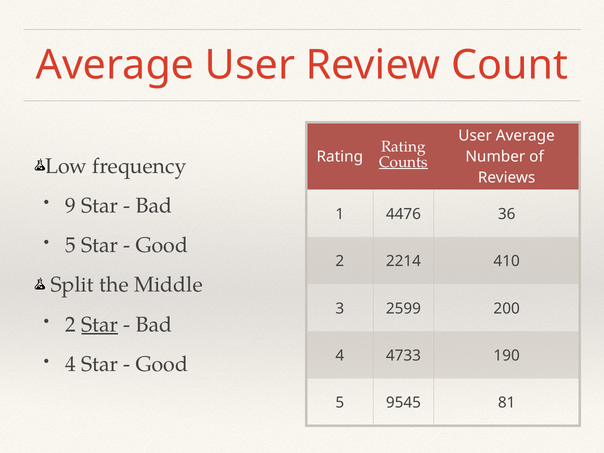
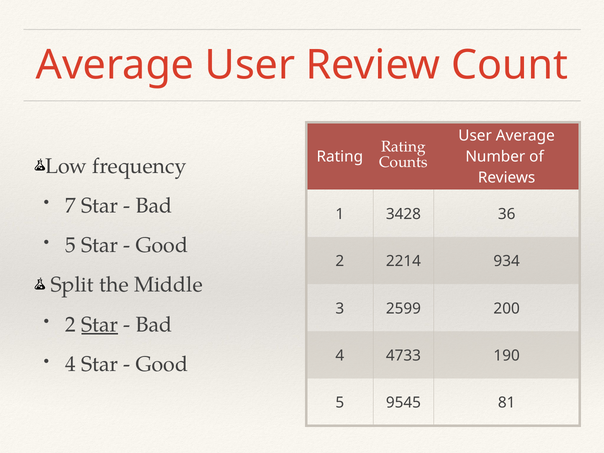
Counts underline: present -> none (403, 162)
9: 9 -> 7 (71, 206)
4476: 4476 -> 3428 (403, 214)
410: 410 -> 934 (507, 261)
